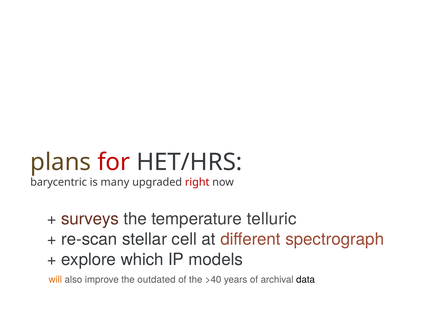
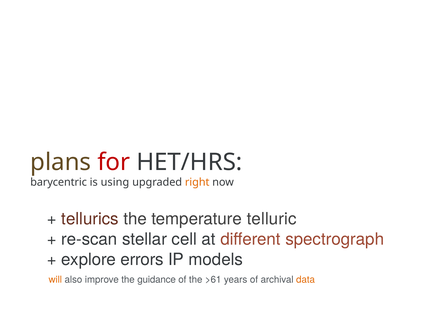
many: many -> using (115, 182)
right colour: red -> orange (197, 182)
surveys: surveys -> tellurics (90, 219)
which: which -> errors (142, 259)
outdated: outdated -> guidance (157, 279)
>40: >40 -> >61 (213, 279)
data colour: black -> orange (306, 279)
